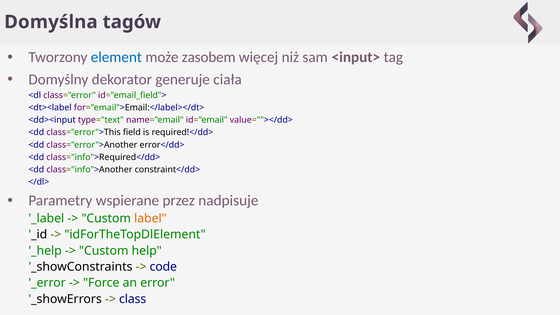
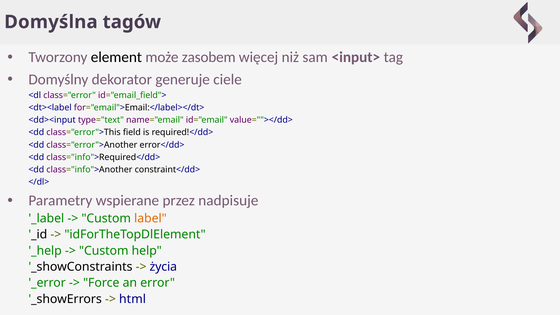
element colour: blue -> black (116, 57)
ciała: ciała -> ciele (228, 79)
code: code -> życia (163, 267)
class: class -> html (133, 299)
